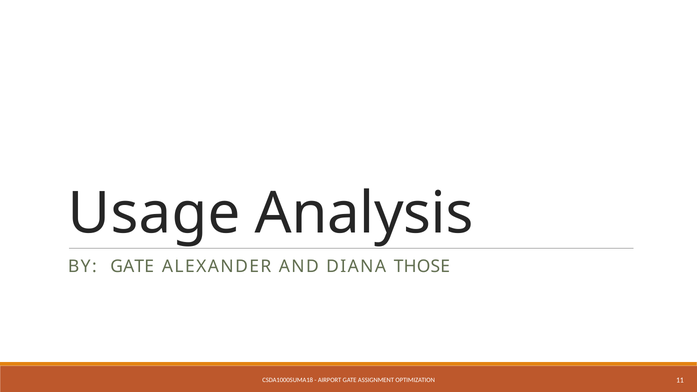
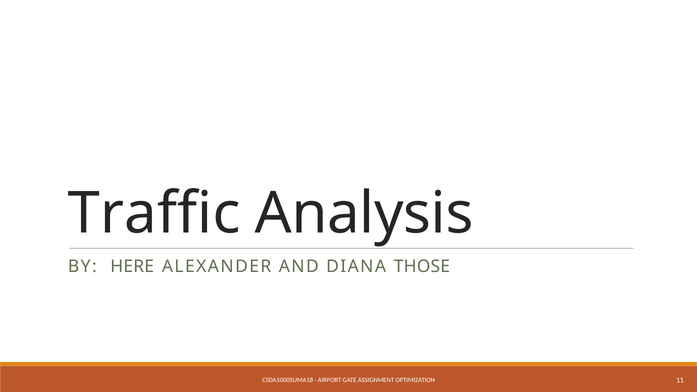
Usage: Usage -> Traffic (154, 214)
BY GATE: GATE -> HERE (132, 267)
